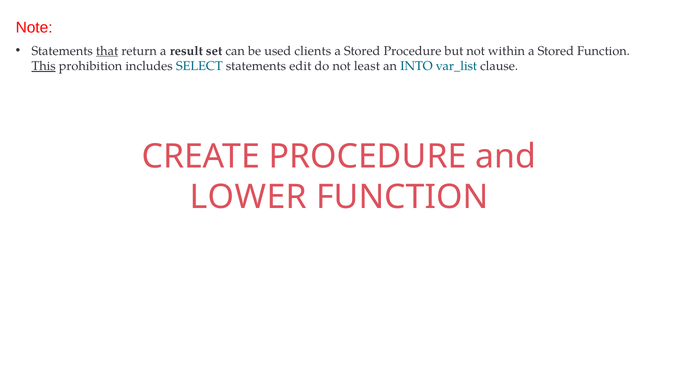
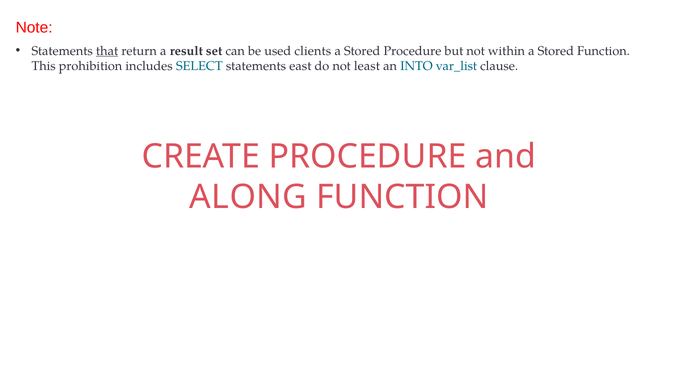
This underline: present -> none (44, 66)
edit: edit -> east (300, 66)
LOWER: LOWER -> ALONG (248, 197)
